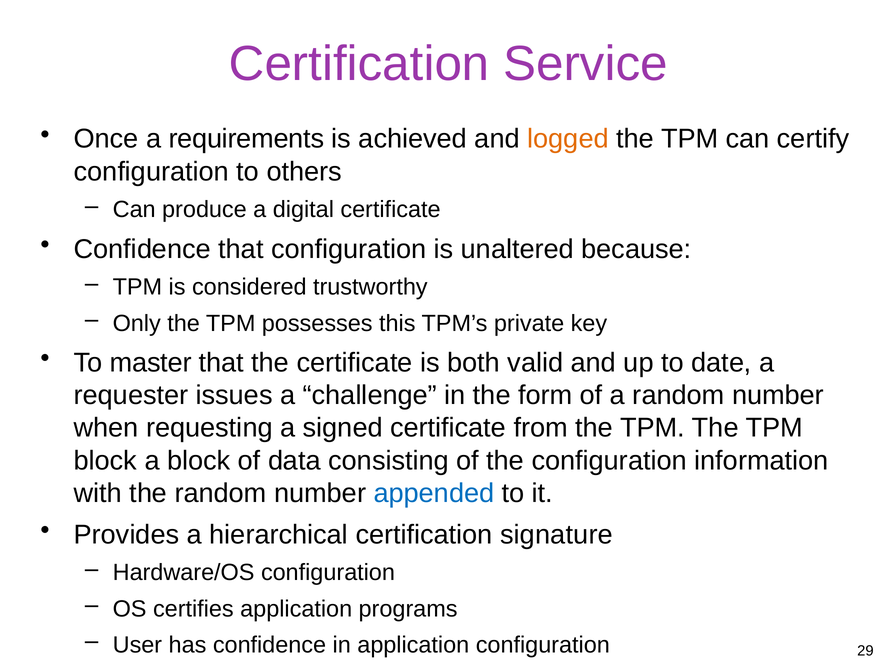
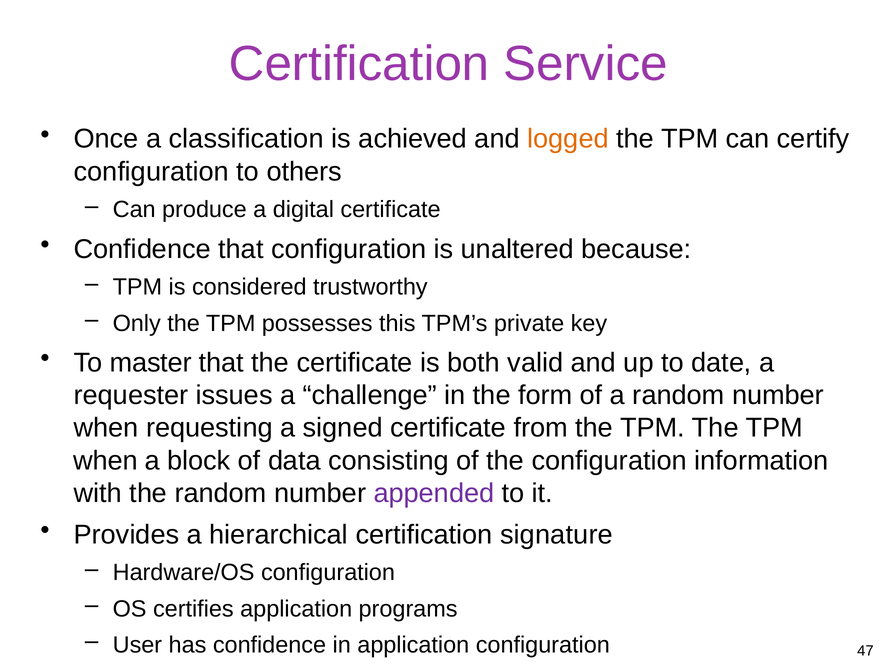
requirements: requirements -> classification (246, 139)
block: block -> when (106, 461)
appended colour: blue -> purple (434, 494)
29: 29 -> 47 (865, 651)
